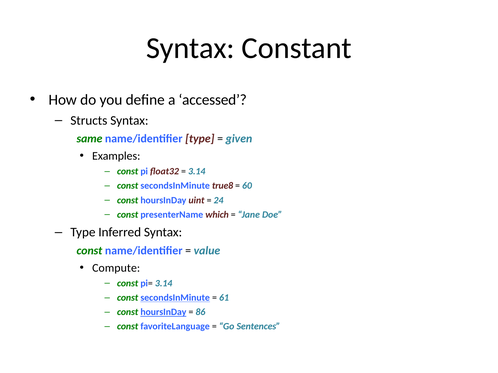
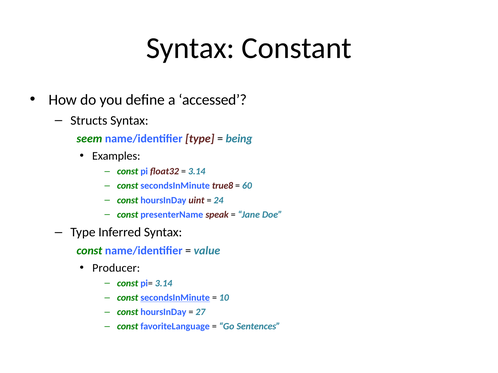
same: same -> seem (89, 139)
given: given -> being (239, 139)
which: which -> speak (217, 215)
Compute: Compute -> Producer (116, 268)
61: 61 -> 10 (224, 298)
hoursInDay underline: present -> none (163, 313)
86: 86 -> 27 (200, 313)
